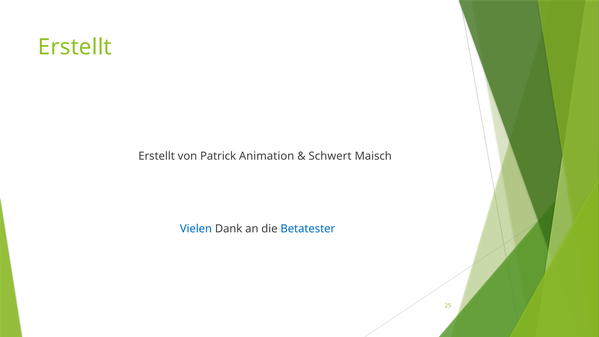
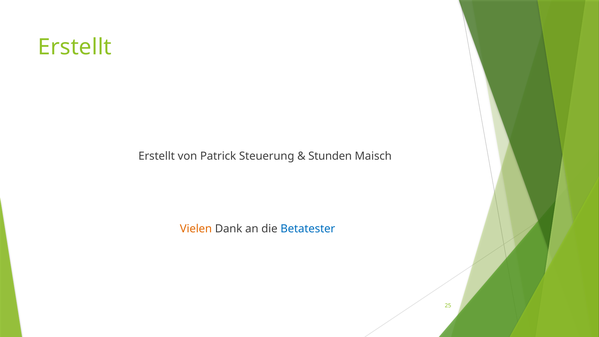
Animation: Animation -> Steuerung (267, 156)
Schwert: Schwert -> Stunden (330, 156)
Vielen colour: blue -> orange (196, 229)
